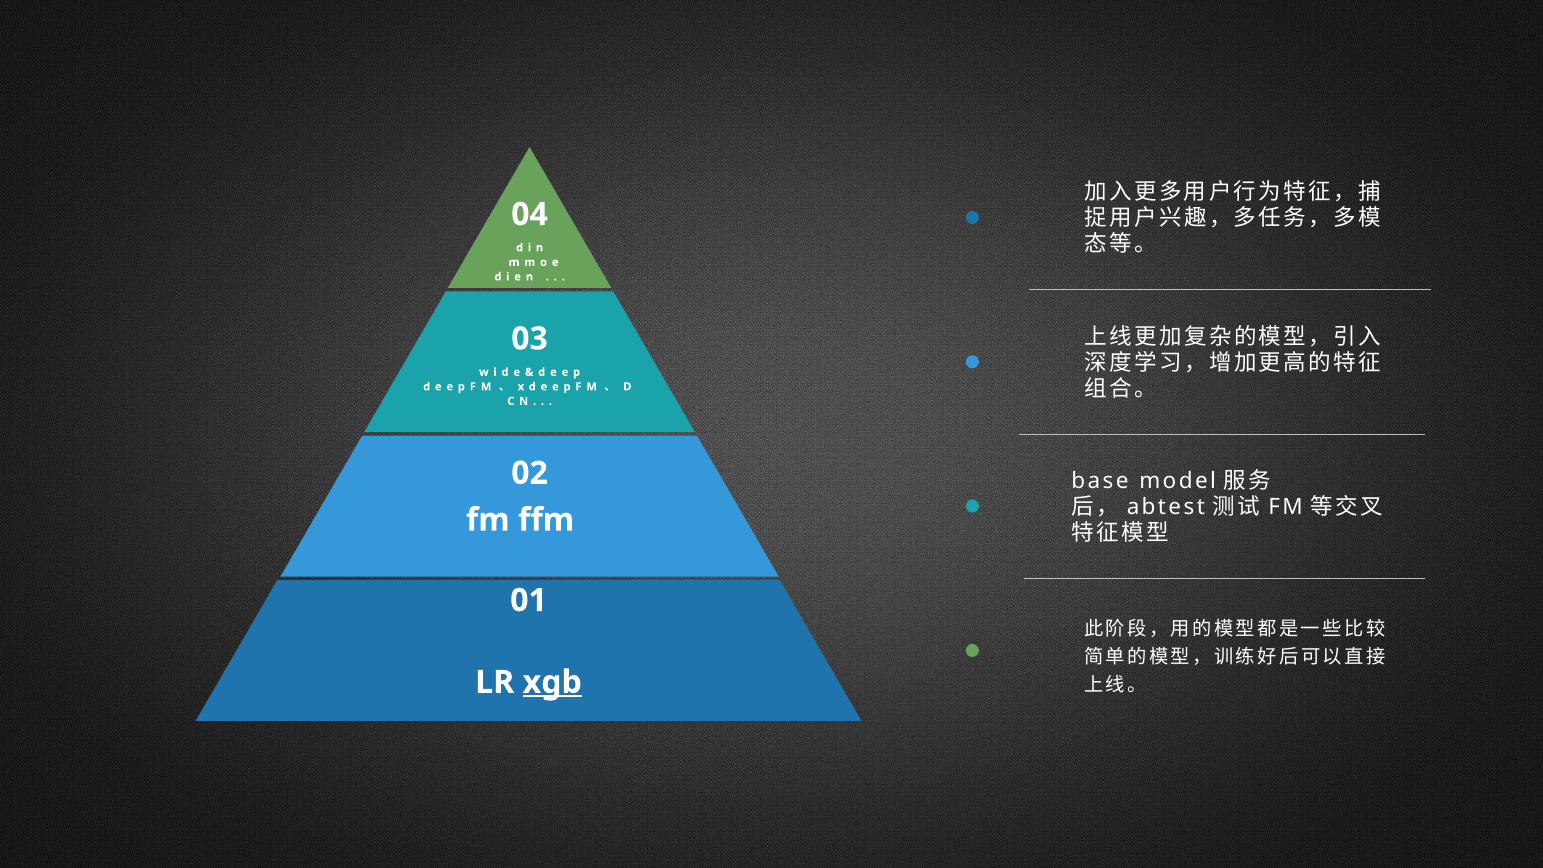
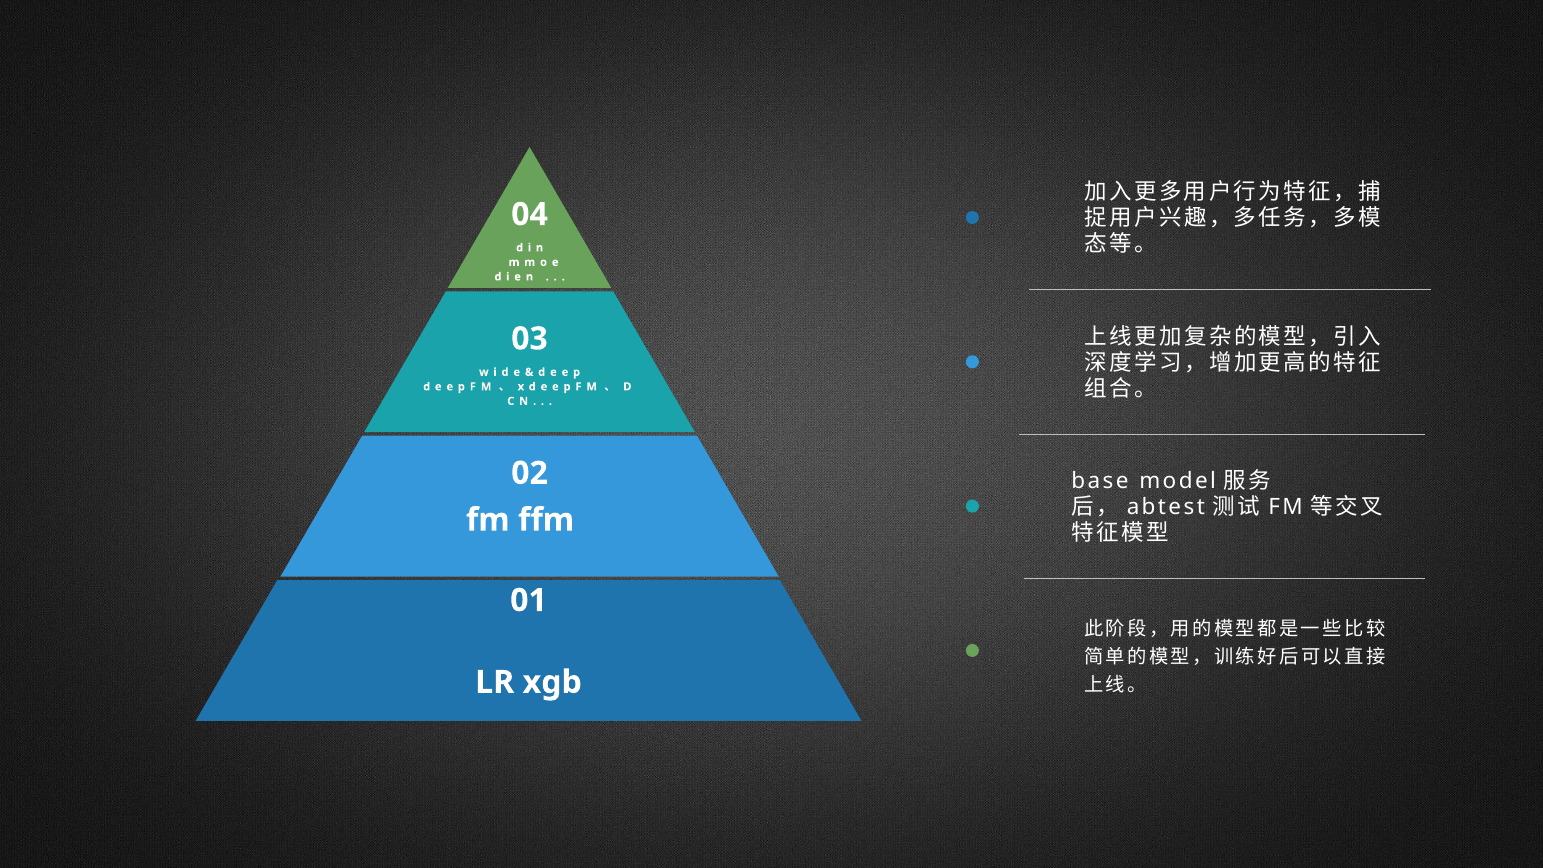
xgb underline: present -> none (552, 682)
